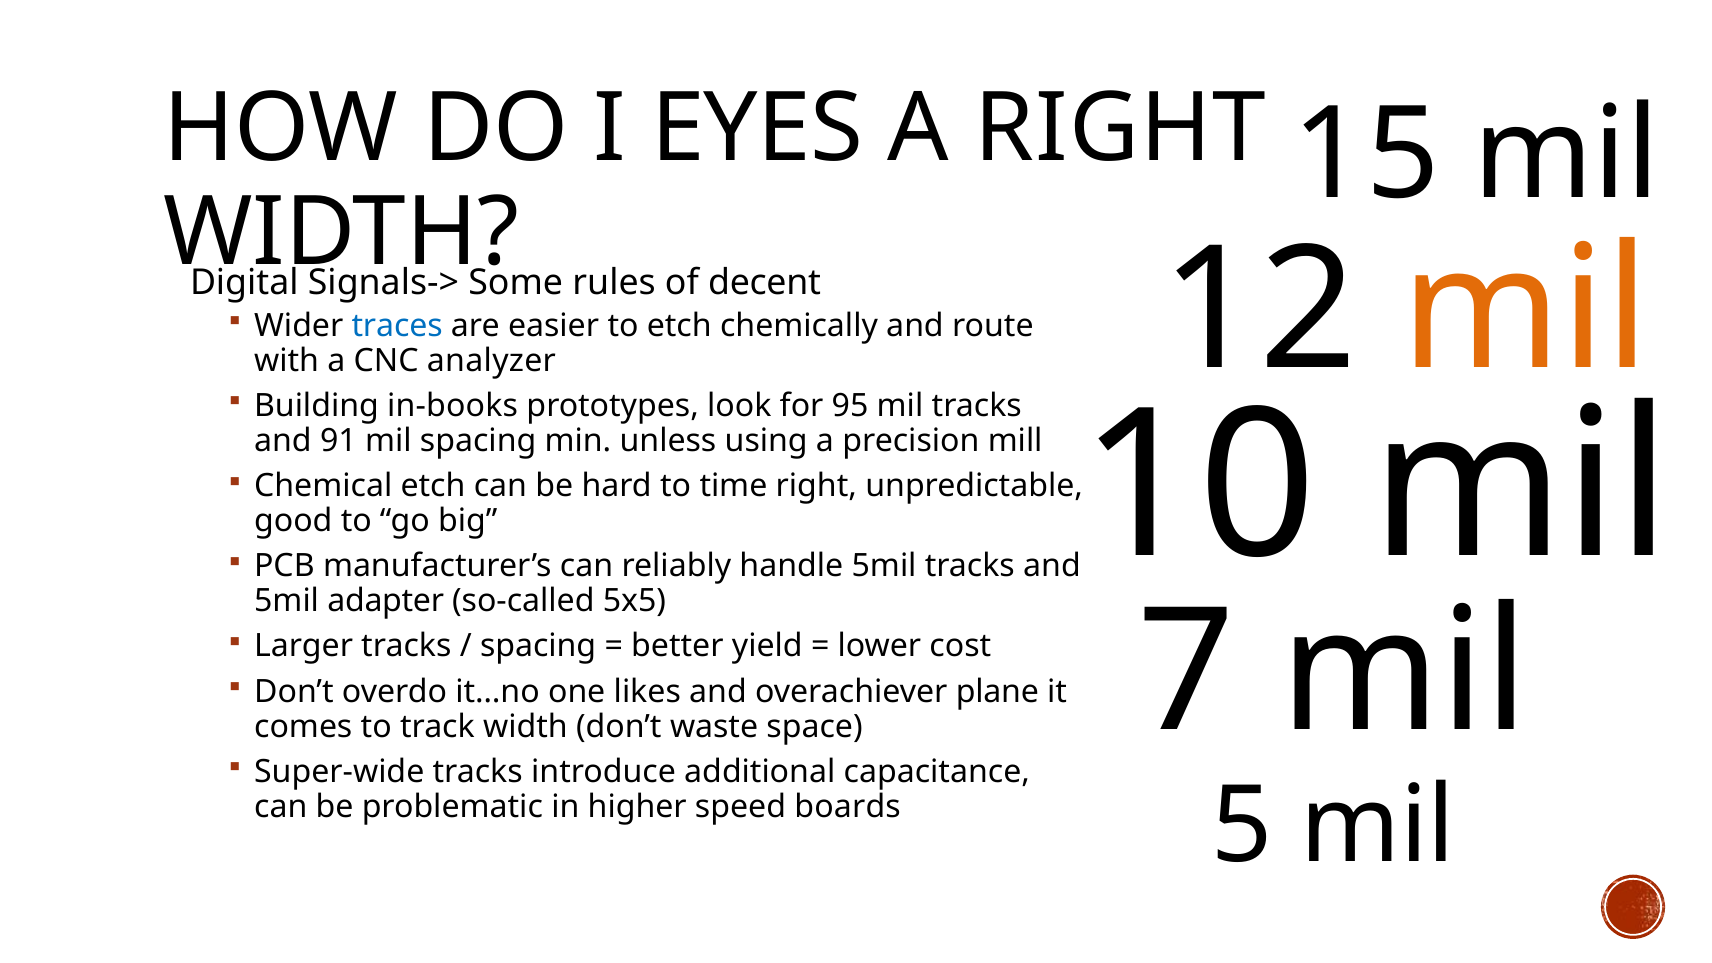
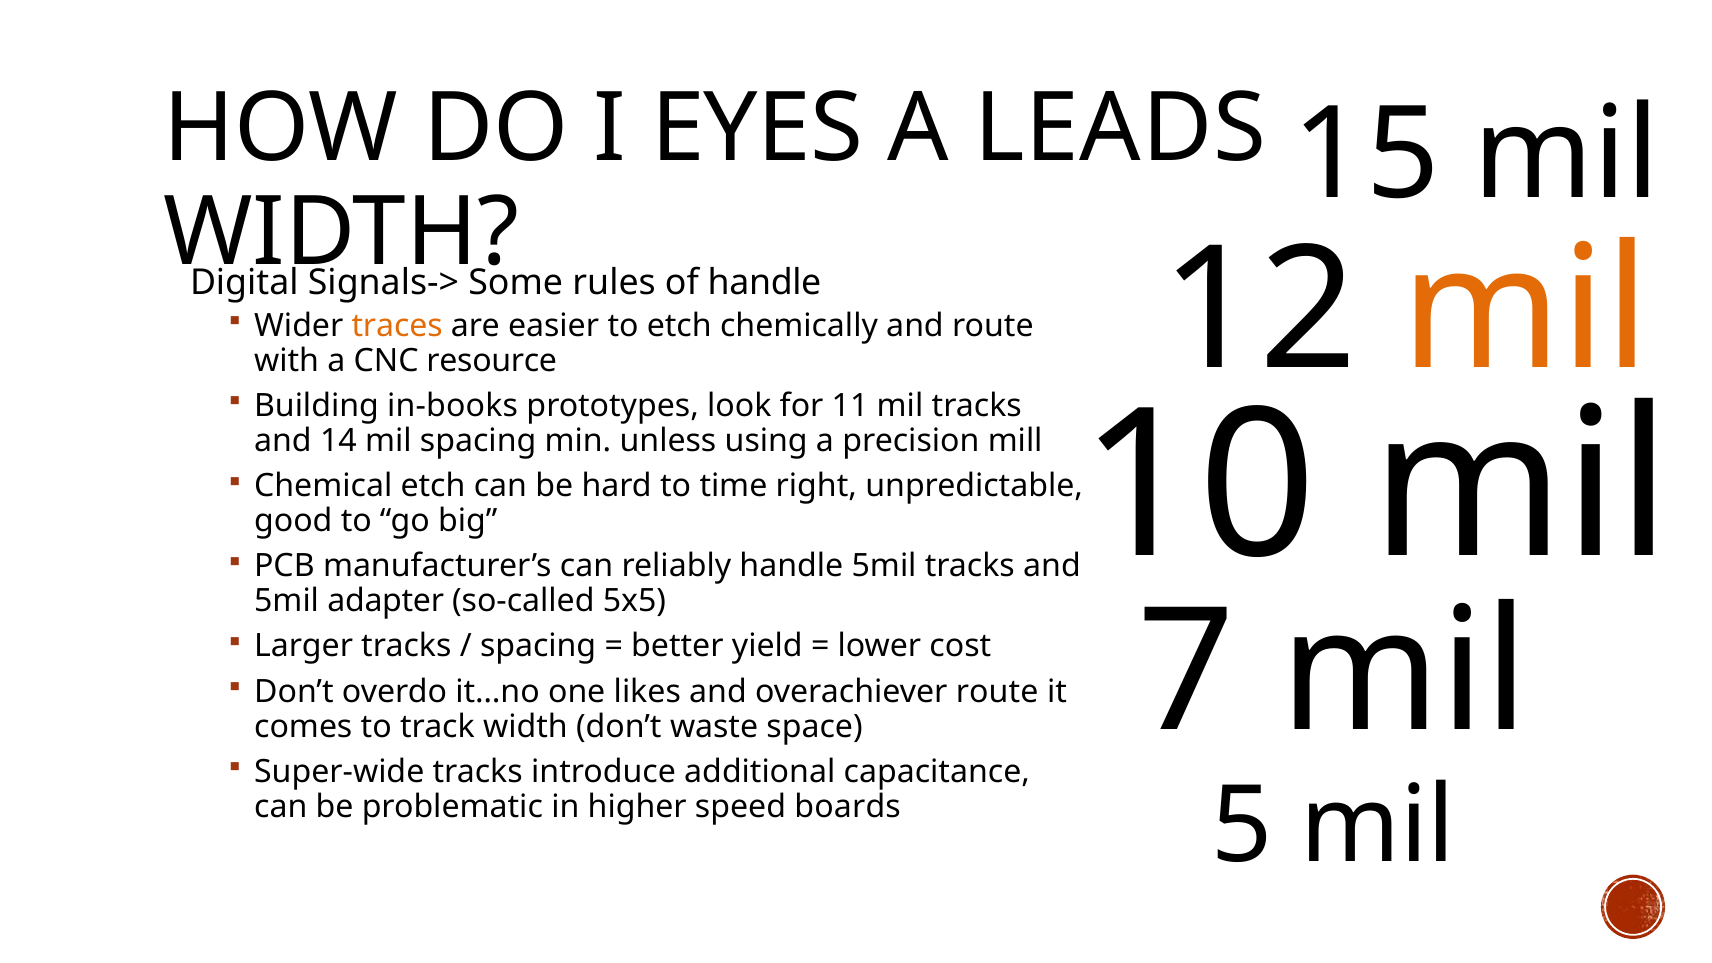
A RIGHT: RIGHT -> LEADS (1120, 128)
of decent: decent -> handle (765, 282)
traces colour: blue -> orange (397, 326)
analyzer: analyzer -> resource (492, 361)
95: 95 -> 11 (850, 406)
91: 91 -> 14 (338, 441)
overachiever plane: plane -> route (997, 692)
